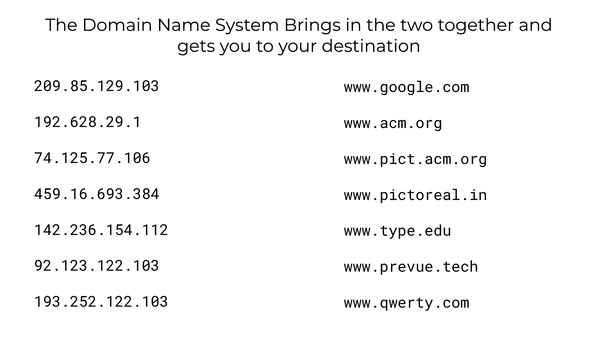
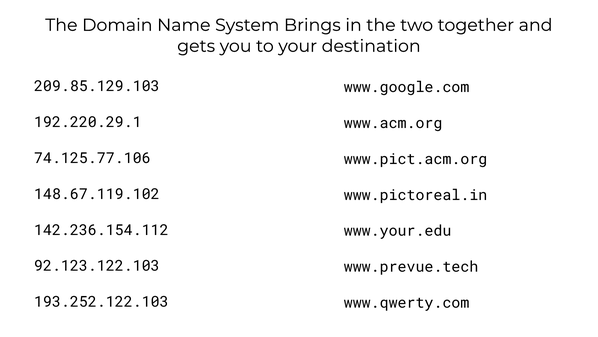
192.628.29.1: 192.628.29.1 -> 192.220.29.1 (88, 122)
459.16.693.384: 459.16.693.384 -> 148.67.119.102 (97, 194)
www.type.edu: www.type.edu -> www.your.edu (398, 231)
